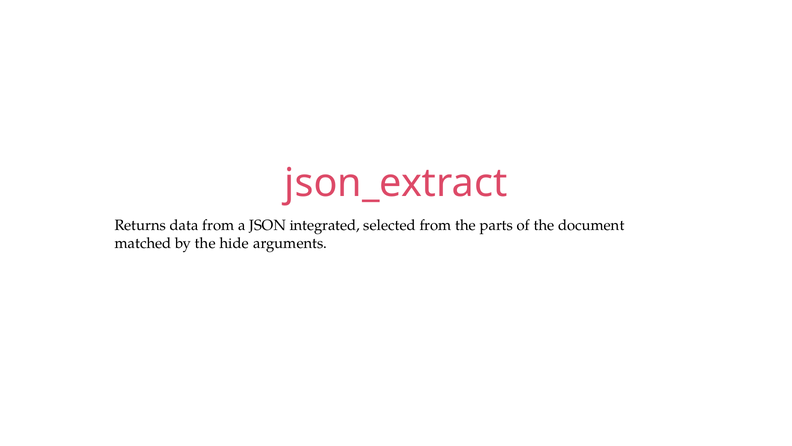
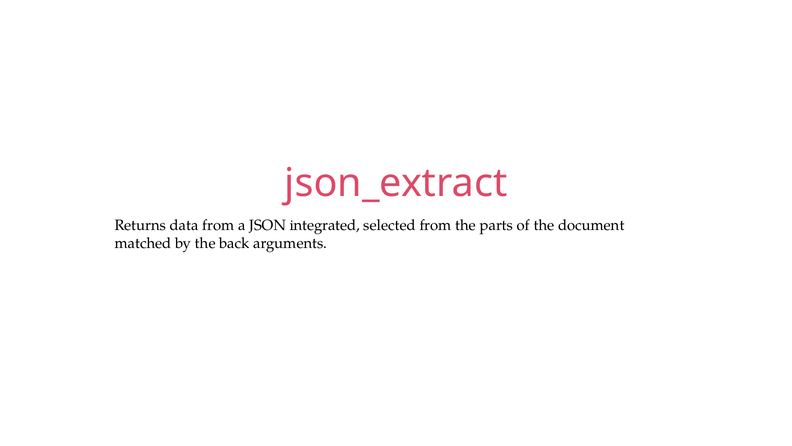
hide: hide -> back (234, 243)
